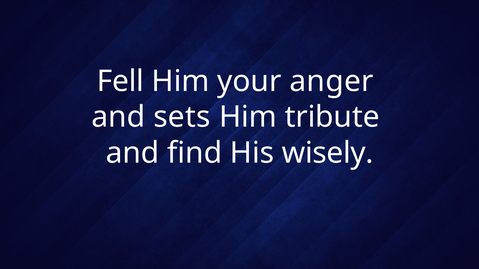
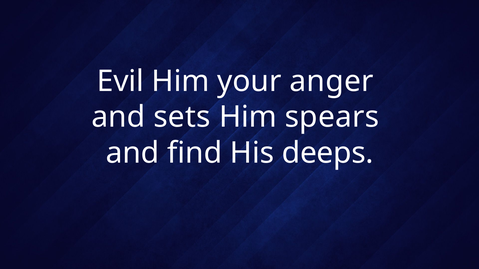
Fell: Fell -> Evil (120, 81)
tribute: tribute -> spears (332, 117)
wisely: wisely -> deeps (328, 153)
